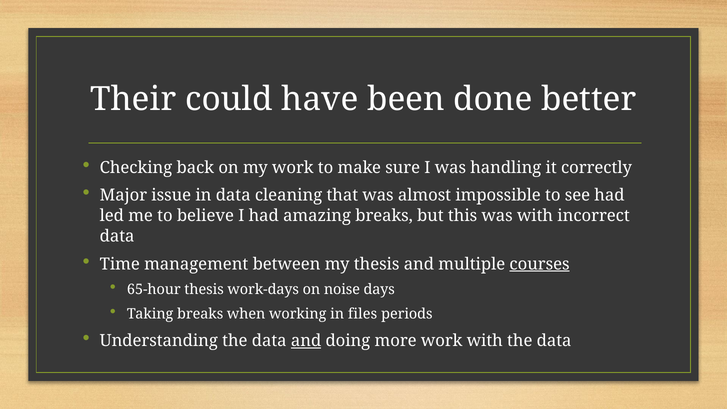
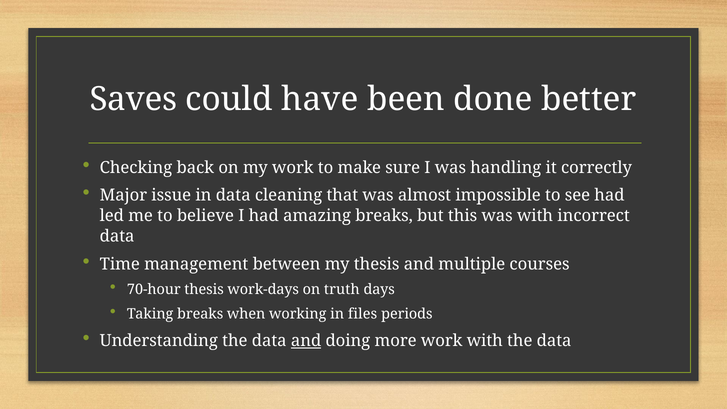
Their: Their -> Saves (134, 99)
courses underline: present -> none (540, 264)
65-hour: 65-hour -> 70-hour (154, 290)
noise: noise -> truth (342, 290)
